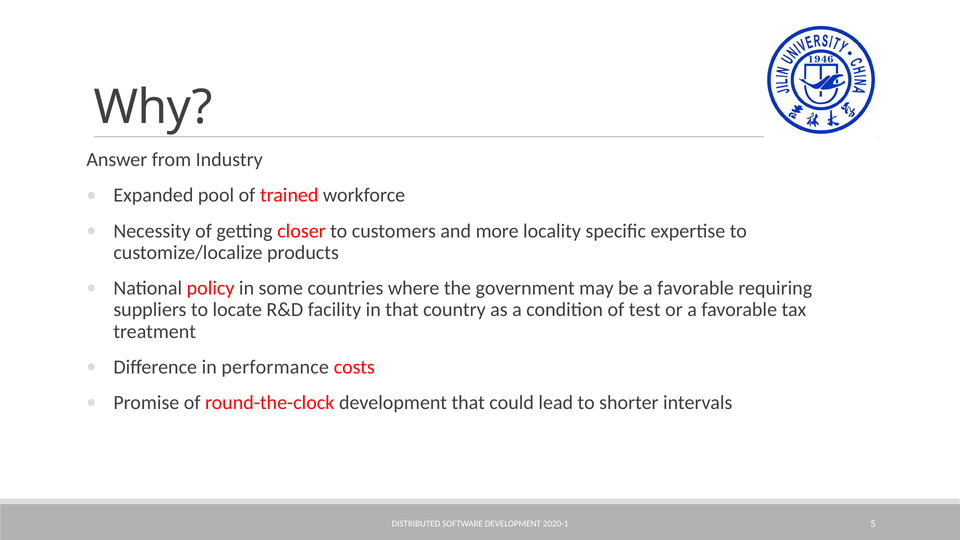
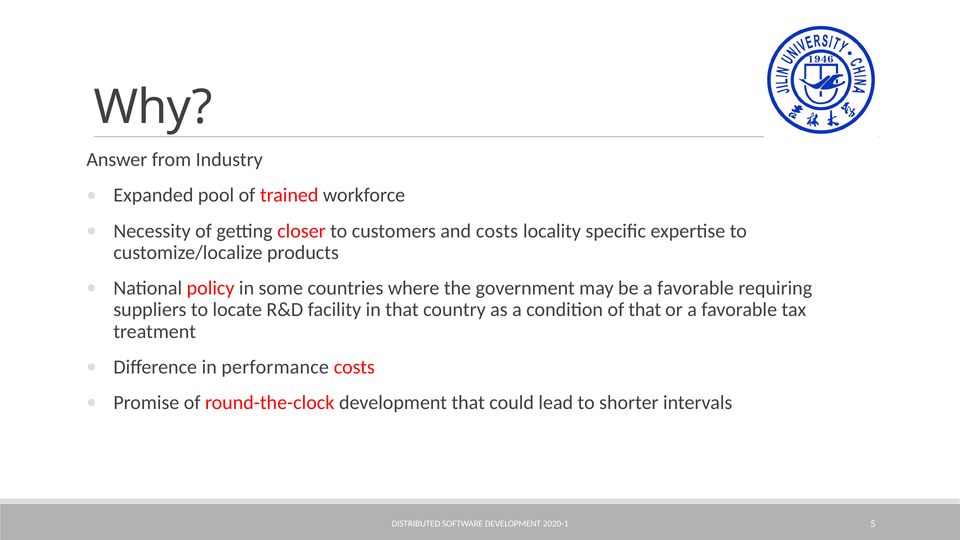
and more: more -> costs (497, 231)
of test: test -> that (645, 310)
